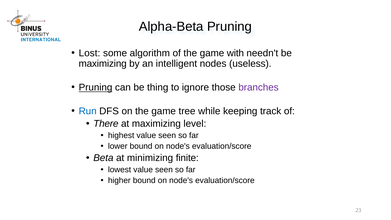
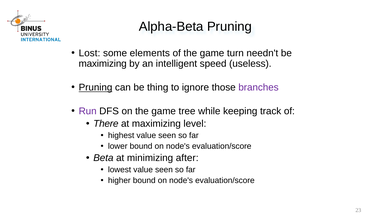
algorithm: algorithm -> elements (150, 53)
with: with -> turn (235, 53)
nodes: nodes -> speed (213, 64)
Run colour: blue -> purple (88, 111)
finite: finite -> after (187, 158)
